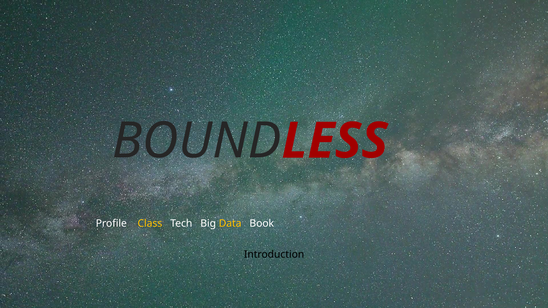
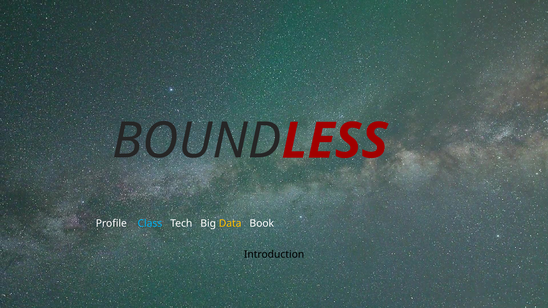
Class colour: yellow -> light blue (150, 224)
